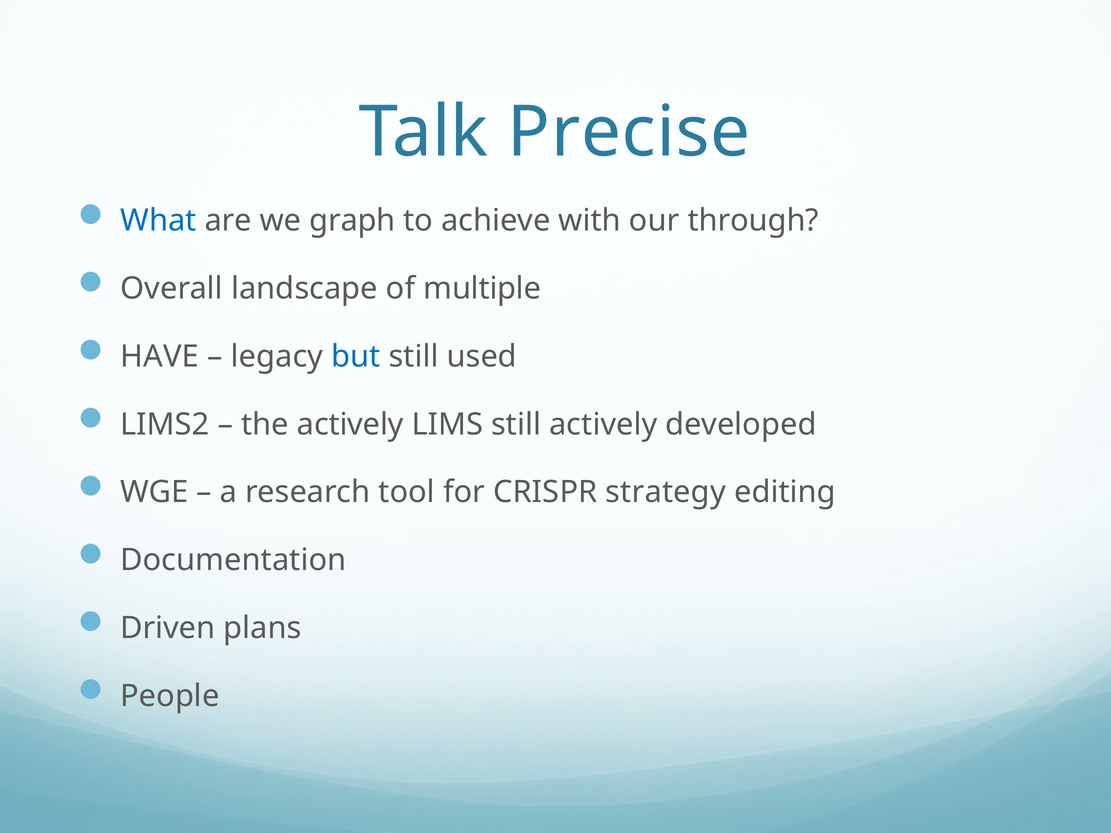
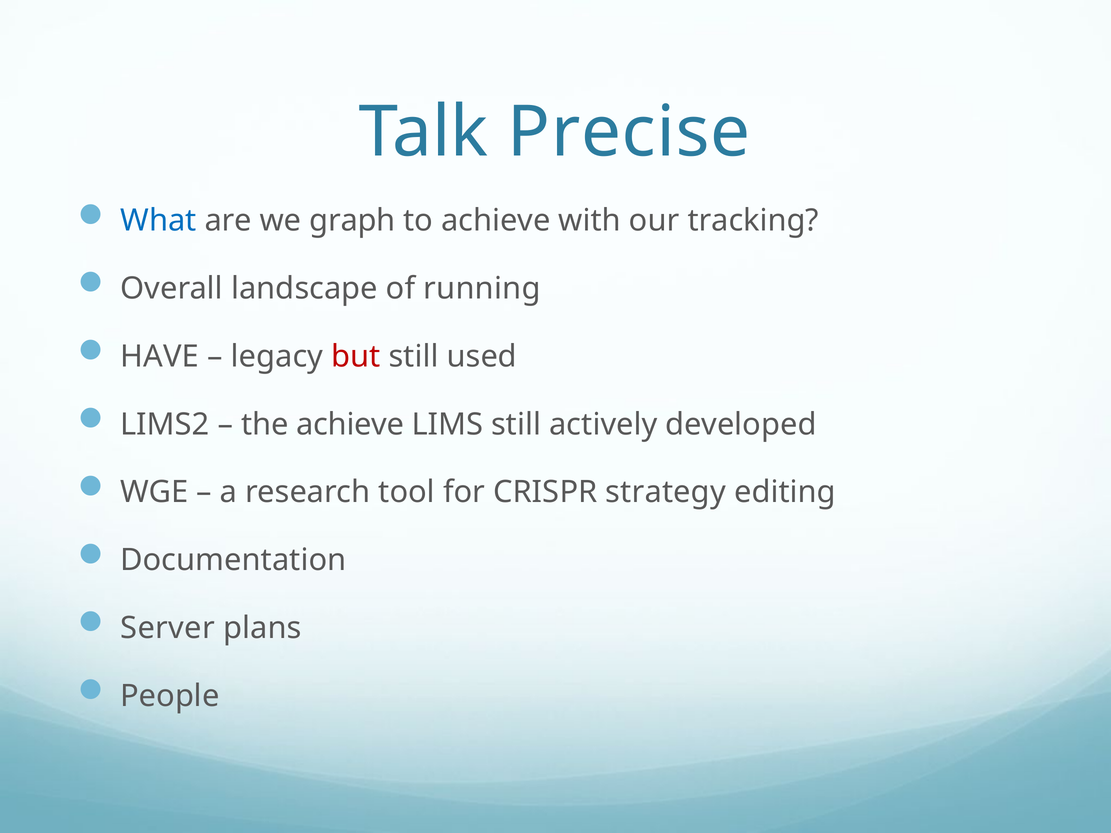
through: through -> tracking (753, 221)
multiple: multiple -> running (482, 289)
but colour: blue -> red (356, 357)
the actively: actively -> achieve (350, 424)
Driven: Driven -> Server (168, 628)
